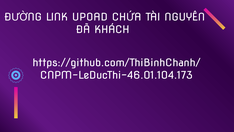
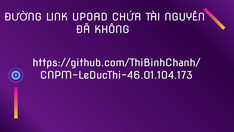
KHÁCH: KHÁCH -> KHÔNG (112, 30)
